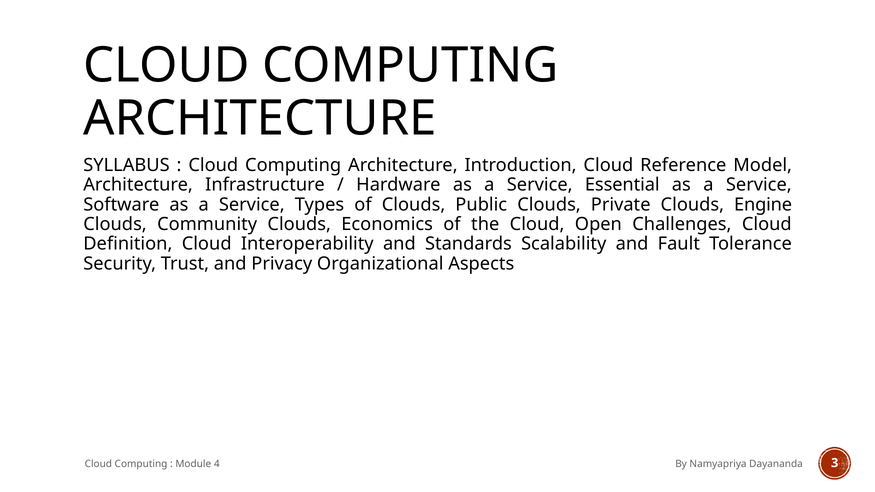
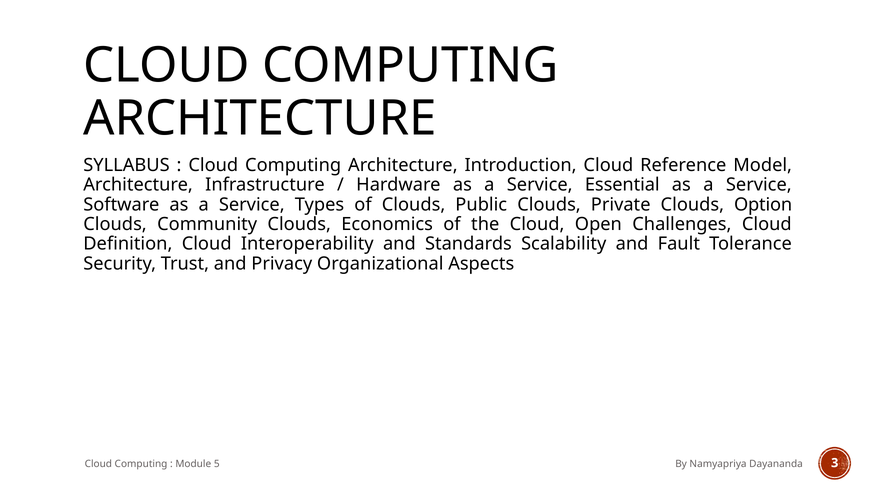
Engine: Engine -> Option (763, 205)
4: 4 -> 5 (217, 464)
